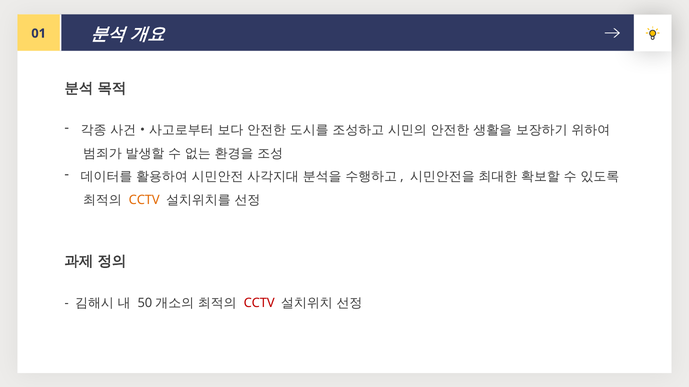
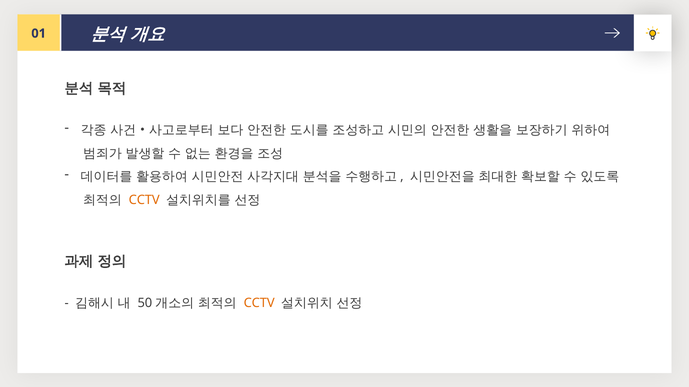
CCTV colour: red -> orange (259, 303)
